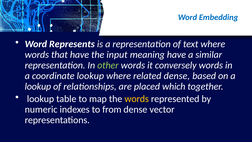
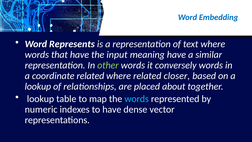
coordinate lookup: lookup -> related (90, 76)
related dense: dense -> closer (177, 76)
which: which -> about (174, 86)
words colour: yellow -> light blue (137, 99)
to from: from -> have (112, 109)
